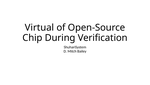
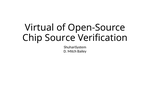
During: During -> Source (60, 37)
